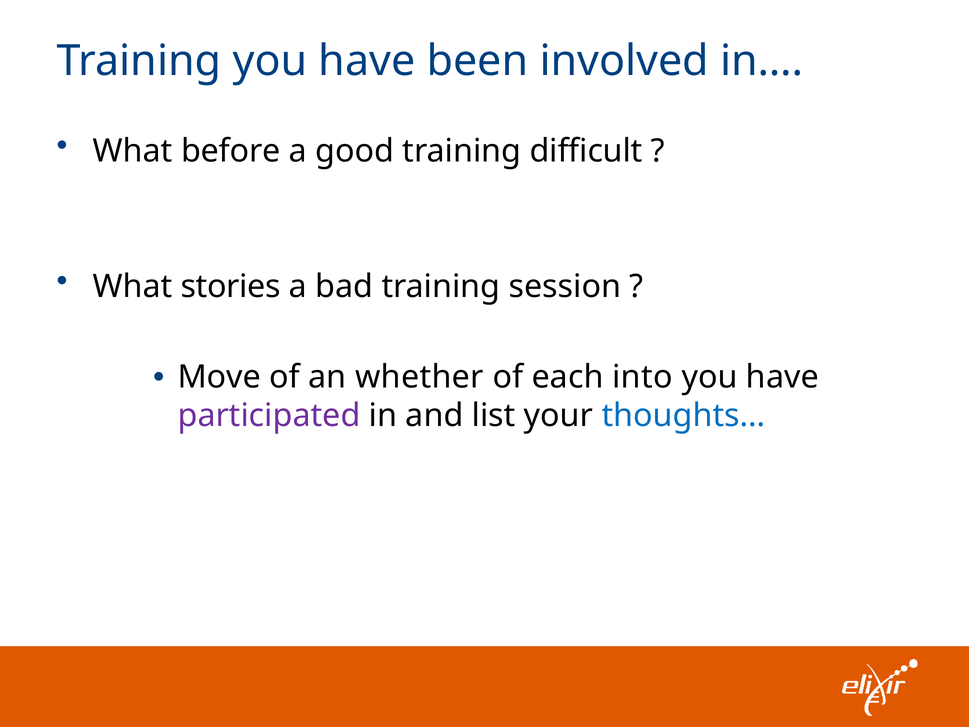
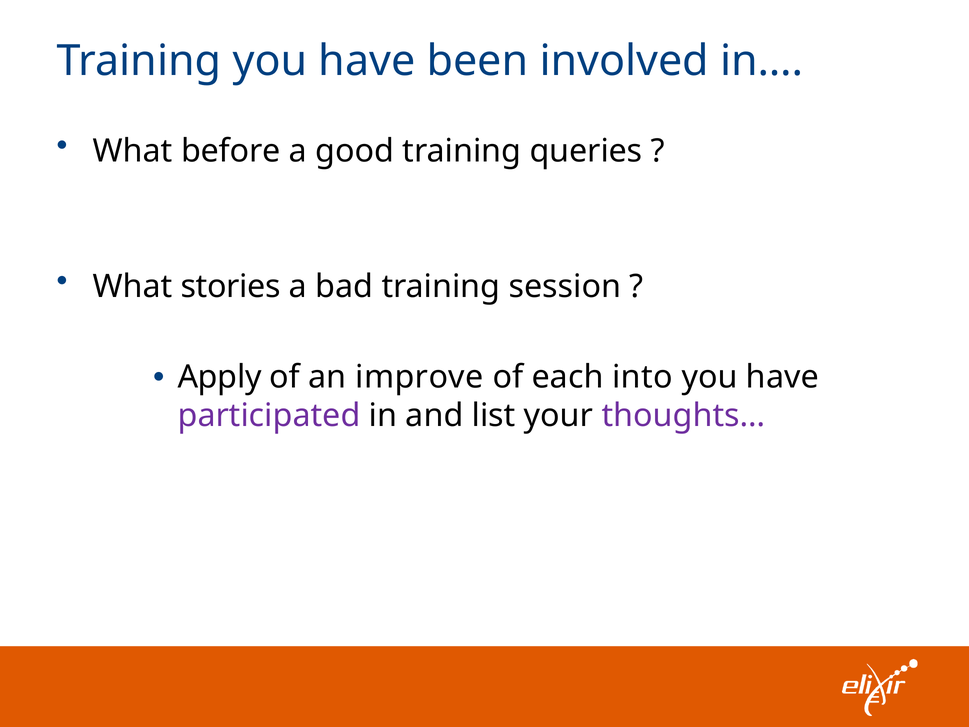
difficult: difficult -> queries (586, 151)
Move: Move -> Apply (220, 377)
whether: whether -> improve (419, 377)
thoughts… colour: blue -> purple (683, 416)
